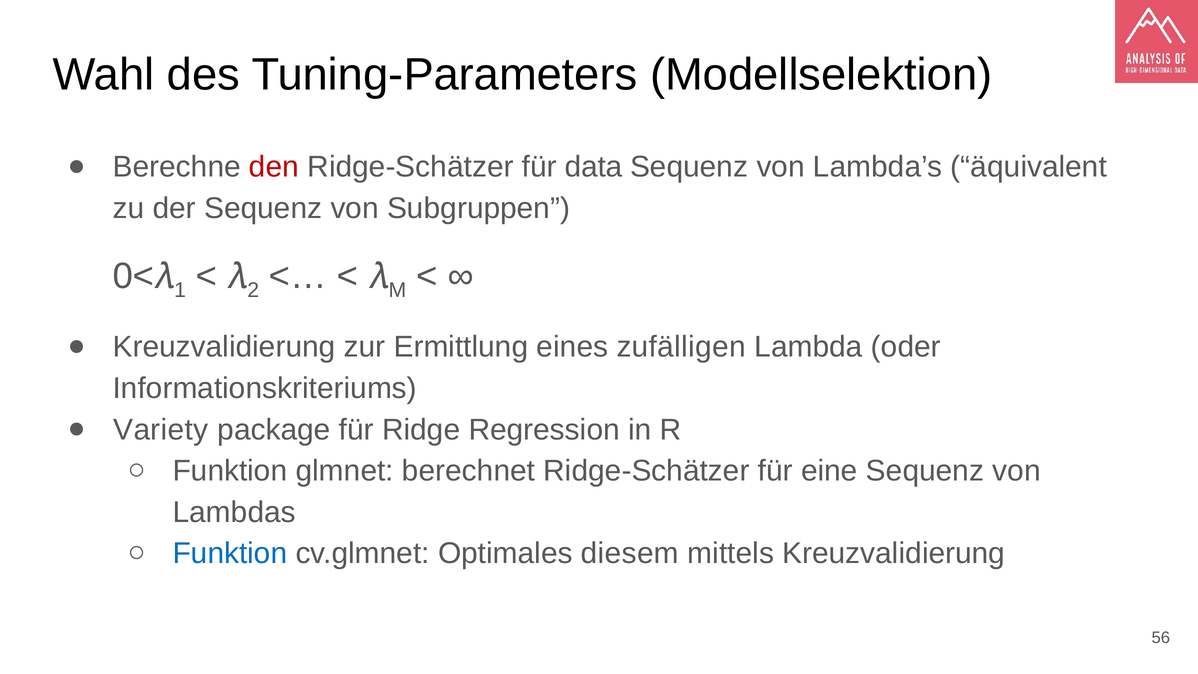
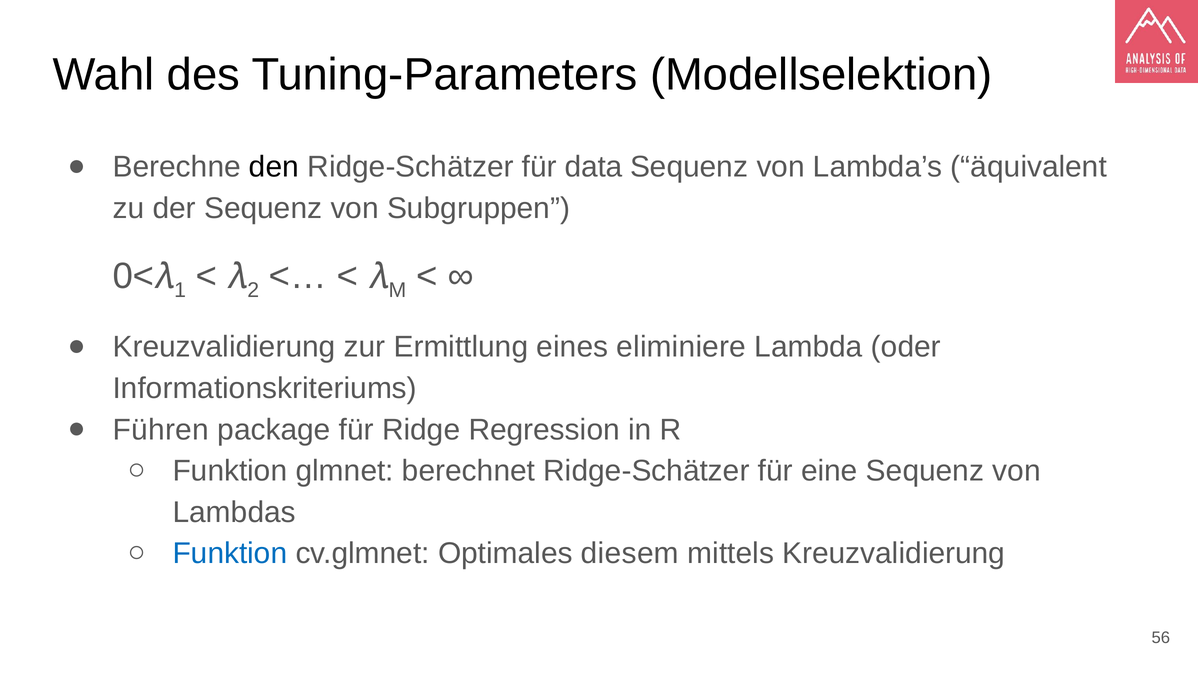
den colour: red -> black (274, 167)
zufälligen: zufälligen -> eliminiere (681, 347)
Variety: Variety -> Führen (161, 430)
